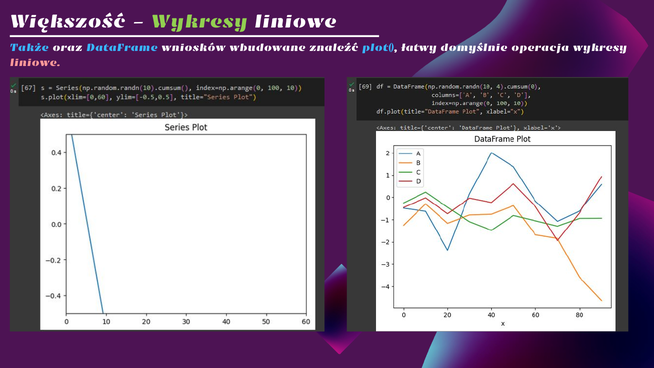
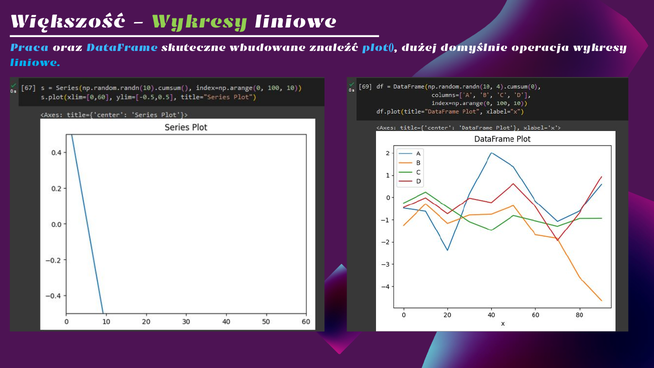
Także: Także -> Praca (29, 47)
wniosków: wniosków -> skuteczne (194, 47)
łatwy: łatwy -> dużej (419, 47)
liniowe colour: pink -> light blue (35, 63)
